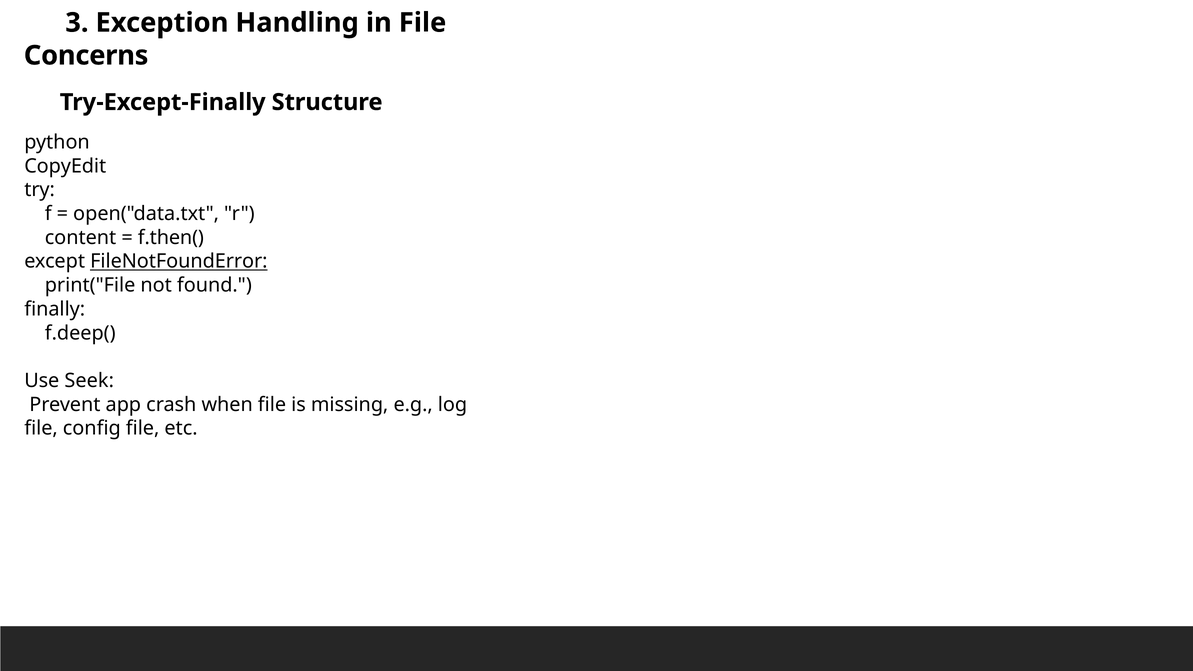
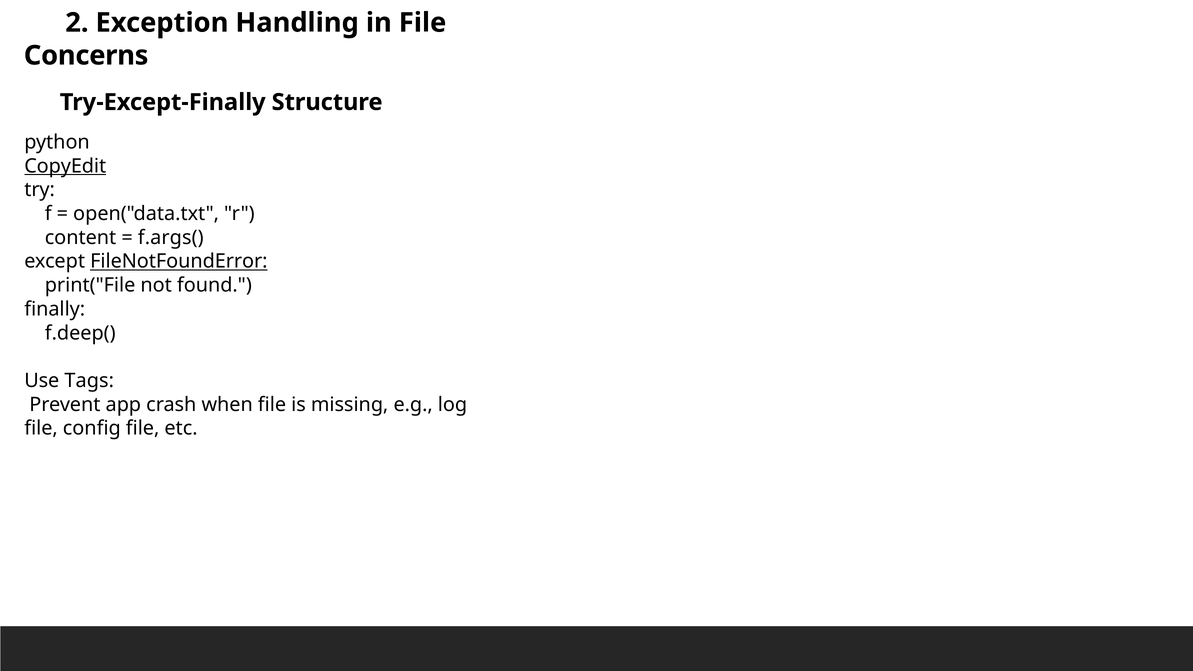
3: 3 -> 2 (77, 23)
CopyEdit underline: none -> present (65, 166)
f.then(: f.then( -> f.args( (171, 238)
Seek: Seek -> Tags (89, 381)
